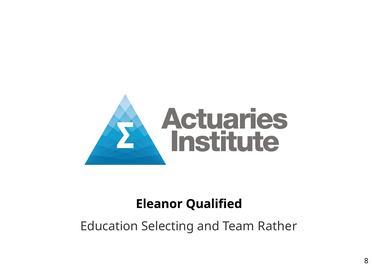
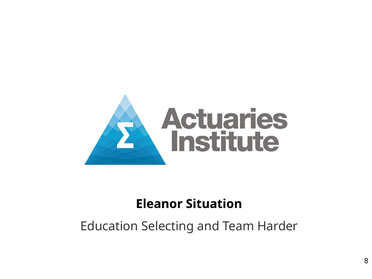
Qualified: Qualified -> Situation (214, 204)
Rather: Rather -> Harder (278, 226)
